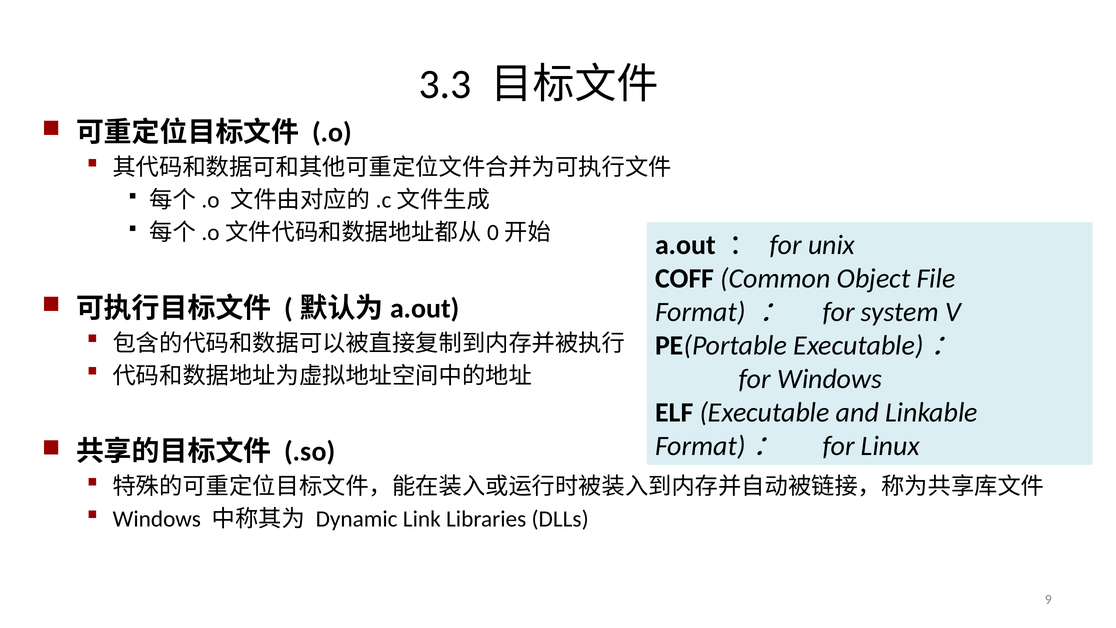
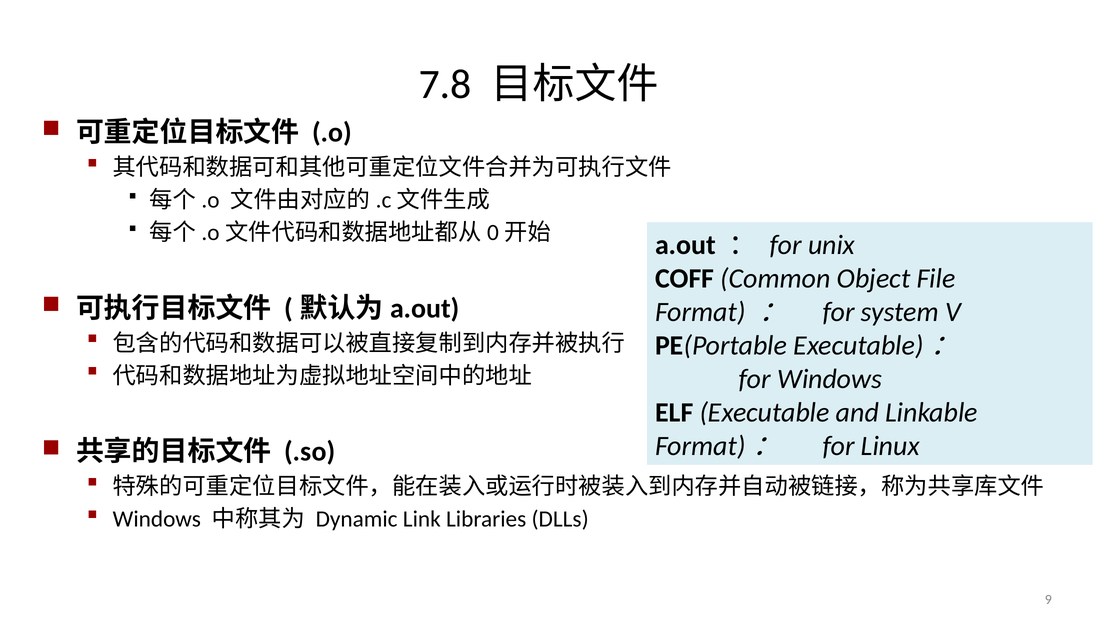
3.3: 3.3 -> 7.8 (445, 84)
